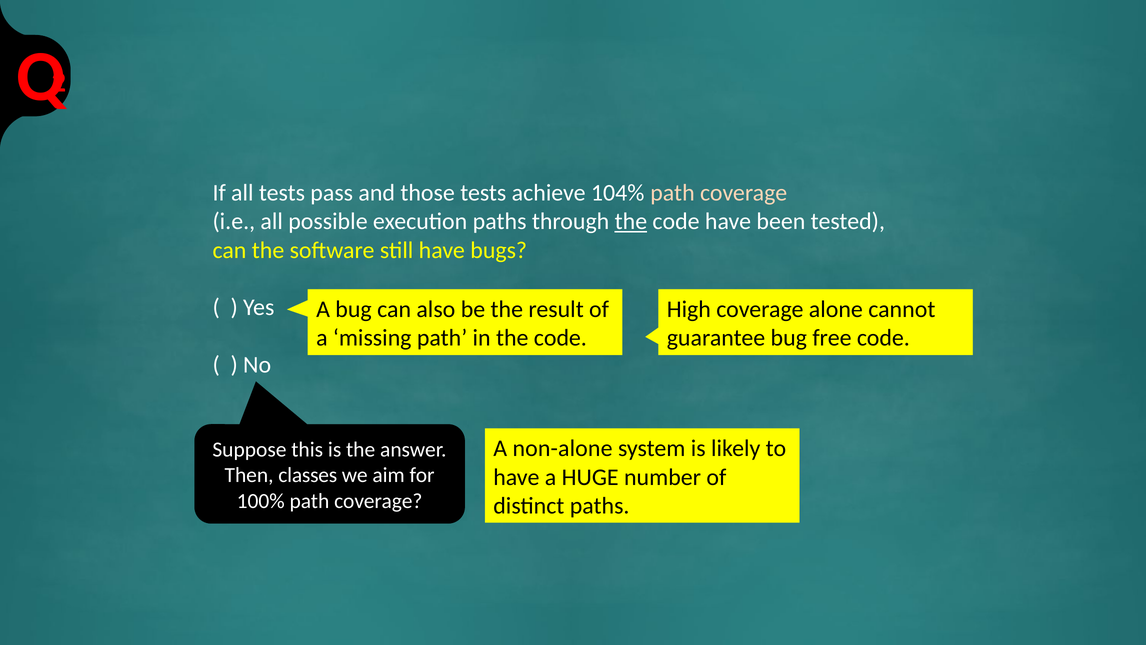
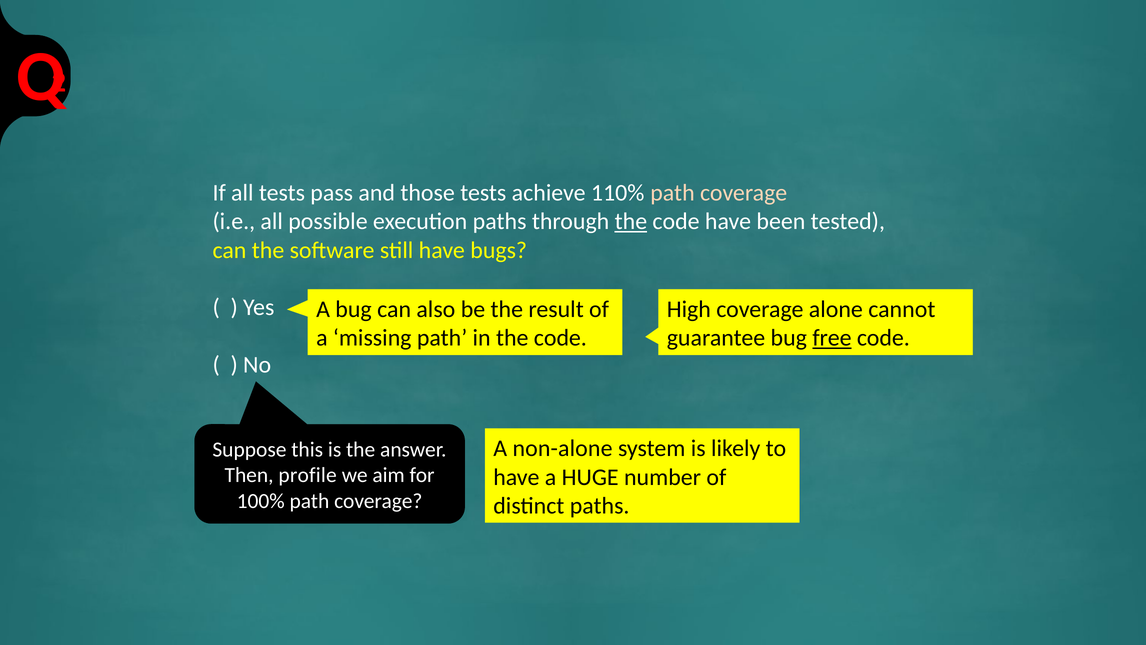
104%: 104% -> 110% (618, 193)
free underline: none -> present (832, 338)
classes: classes -> profile (308, 475)
